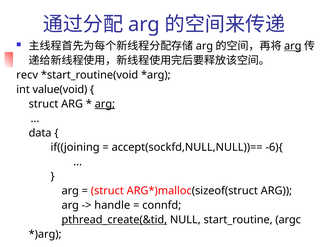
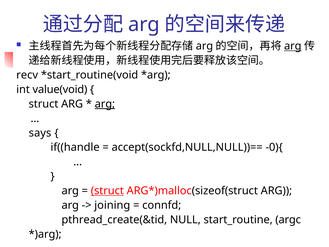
data: data -> says (40, 133)
if((joining: if((joining -> if((handle (75, 147)
-6){: -6){ -> -0){ (274, 147)
struct underline: none -> present (107, 191)
handle: handle -> joining (112, 205)
pthread_create(&tid underline: present -> none (114, 220)
